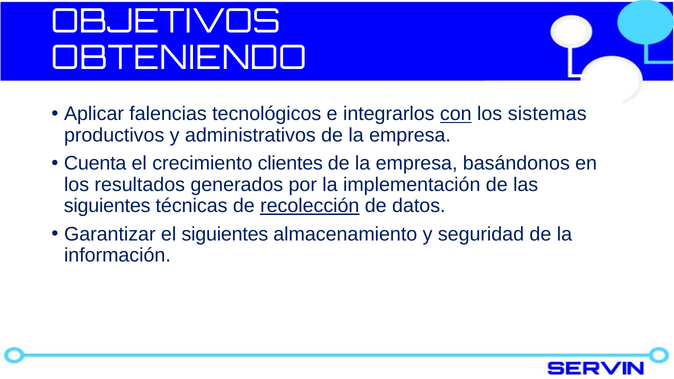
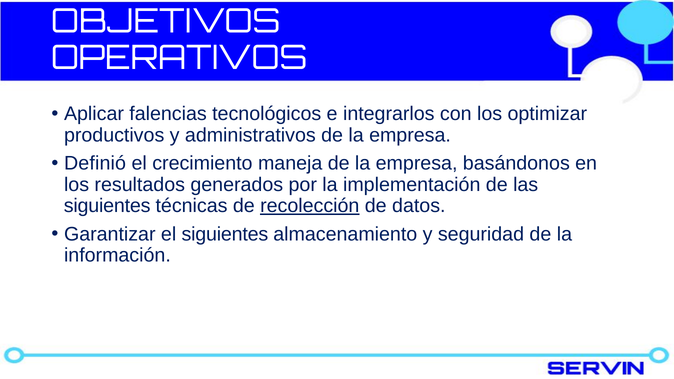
OBTENIENDO: OBTENIENDO -> OPERATIVOS (179, 58)
con underline: present -> none (456, 114)
sistemas: sistemas -> optimizar (547, 114)
Cuenta: Cuenta -> Definió (95, 163)
clientes: clientes -> maneja (290, 163)
